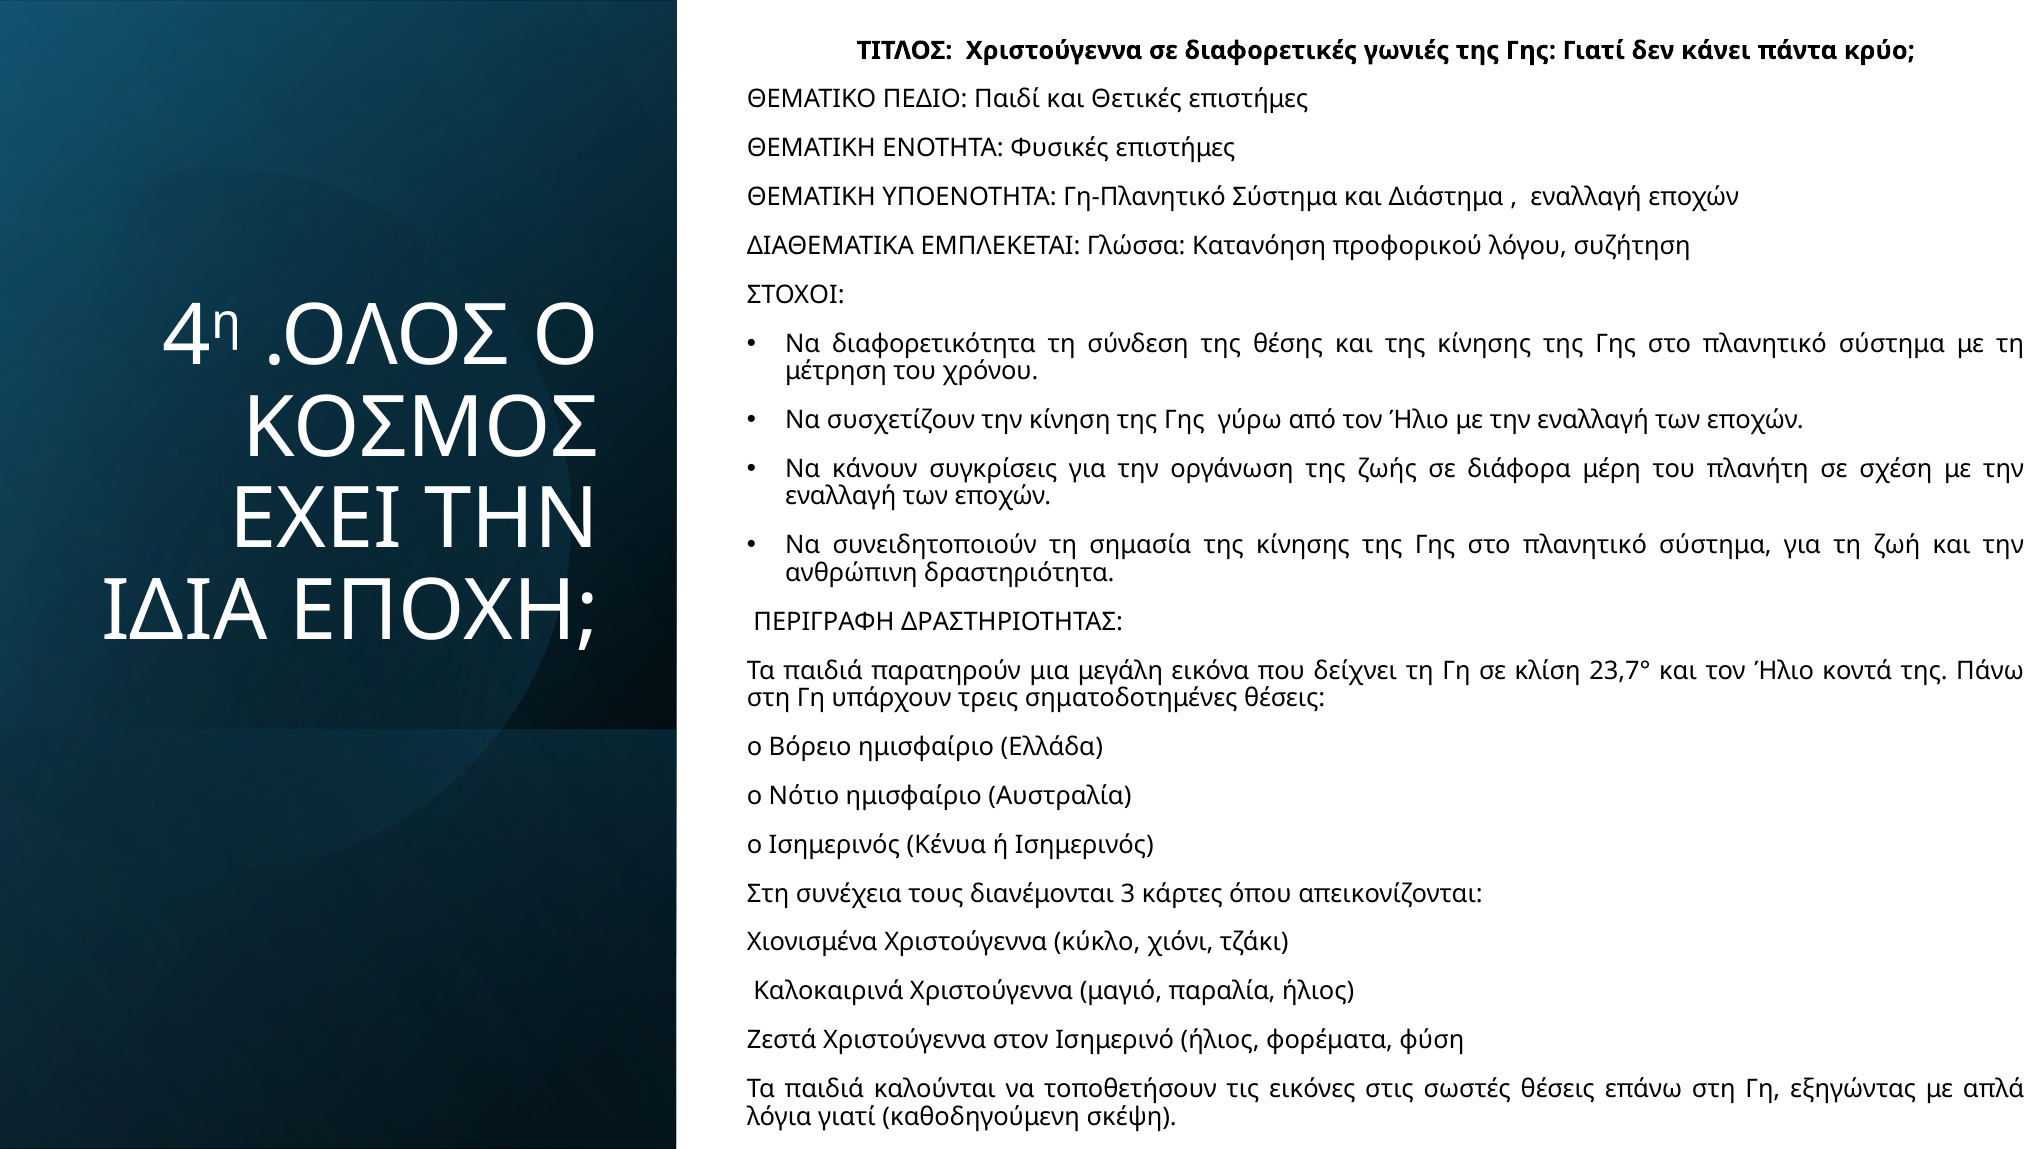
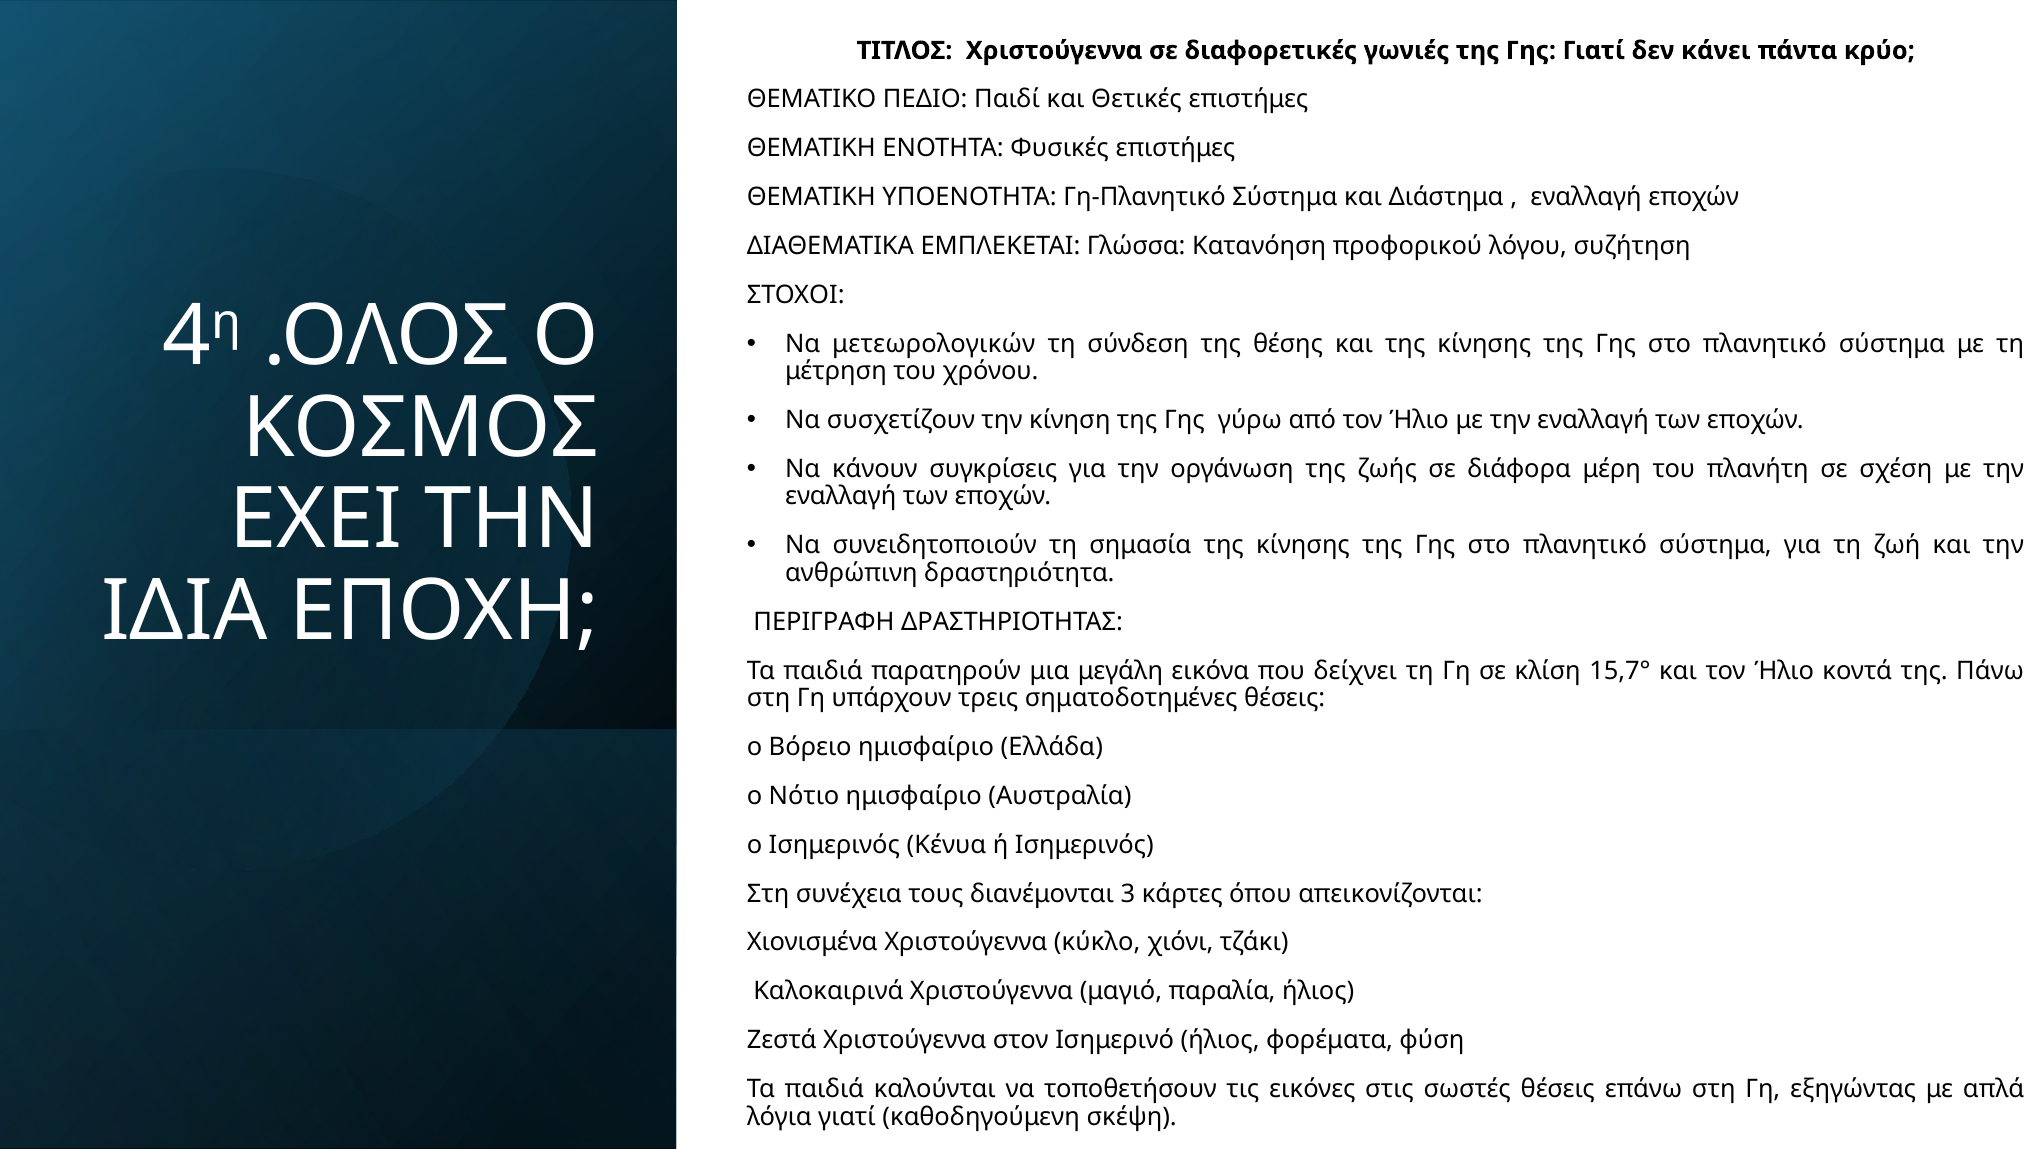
διαφορετικότητα: διαφορετικότητα -> μετεωρολογικών (934, 344)
23,7°: 23,7° -> 15,7° (1620, 670)
